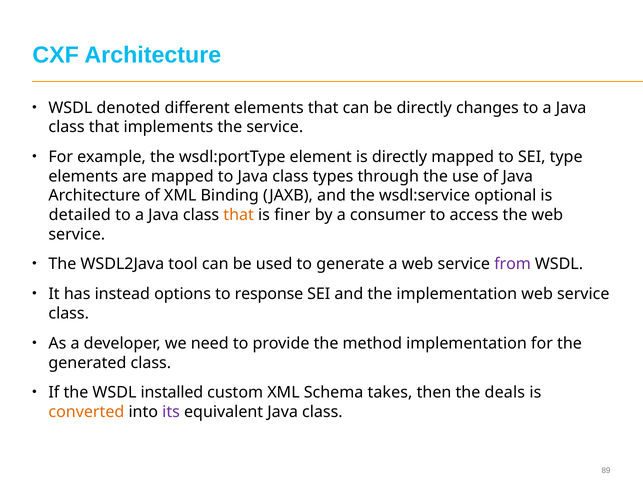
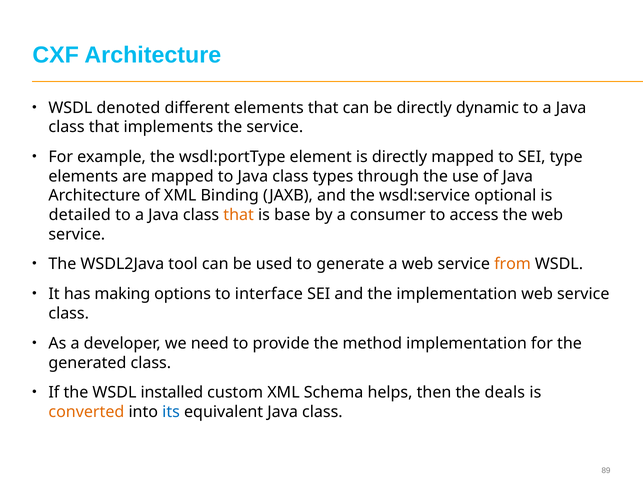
changes: changes -> dynamic (487, 108)
finer: finer -> base (292, 215)
from colour: purple -> orange (513, 264)
instead: instead -> making (122, 294)
response: response -> interface (269, 294)
takes: takes -> helps (390, 393)
its colour: purple -> blue (171, 412)
